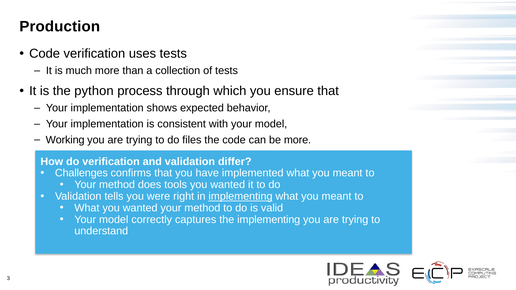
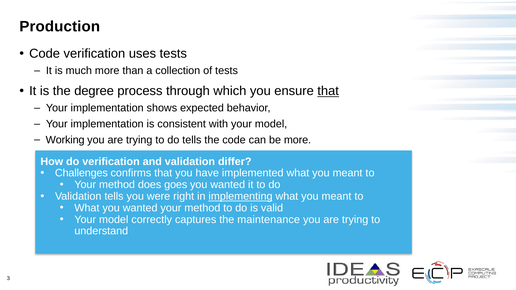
python: python -> degree (94, 91)
that underline: none -> present (328, 91)
do files: files -> tells (192, 140)
tools: tools -> goes (176, 185)
the implementing: implementing -> maintenance (269, 220)
